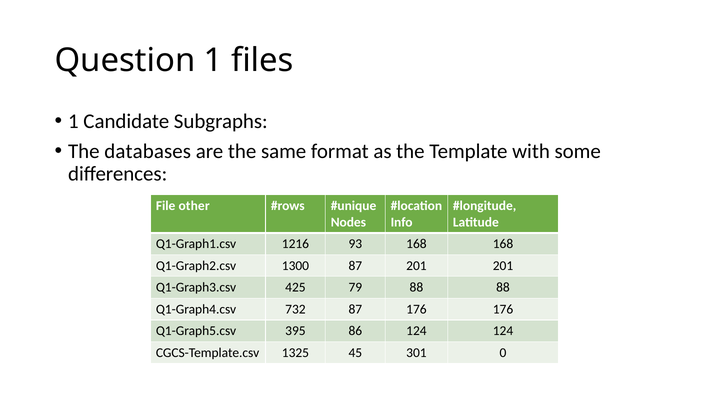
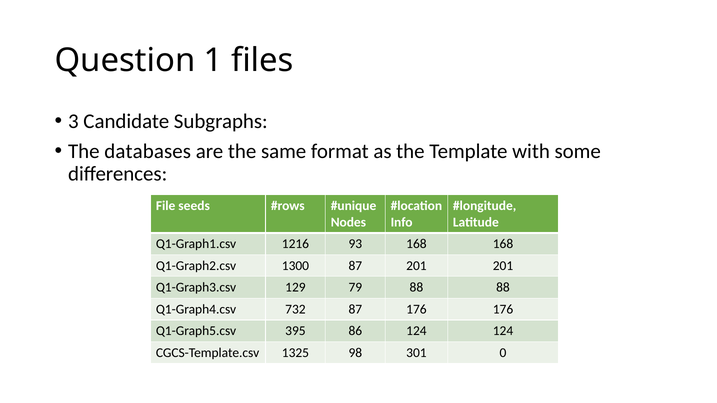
1: 1 -> 3 (73, 121)
other: other -> seeds (194, 206)
425: 425 -> 129 (295, 288)
45: 45 -> 98 (355, 353)
